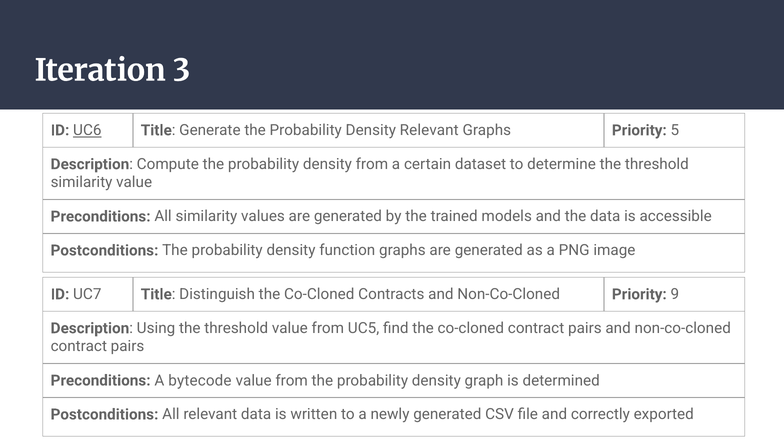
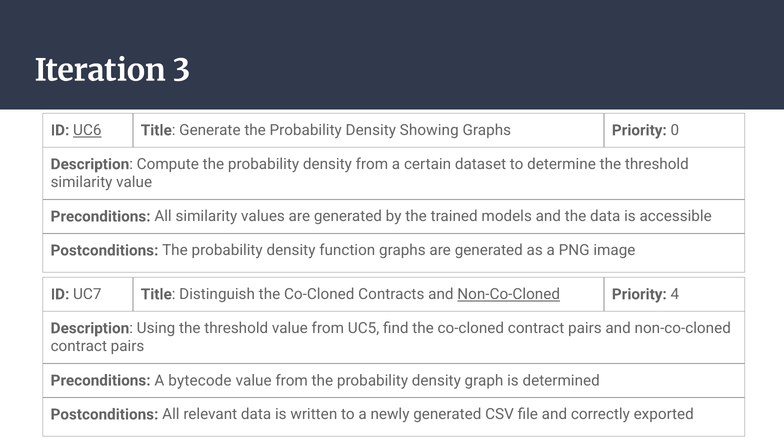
Density Relevant: Relevant -> Showing (429, 130)
5: 5 -> 0 (675, 130)
Non-Co-Cloned underline: none -> present (509, 294)
9: 9 -> 4 (675, 294)
